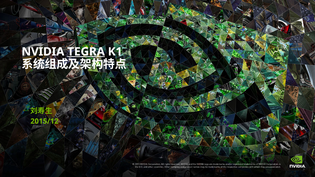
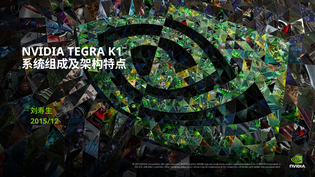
TEGRA underline: present -> none (86, 52)
